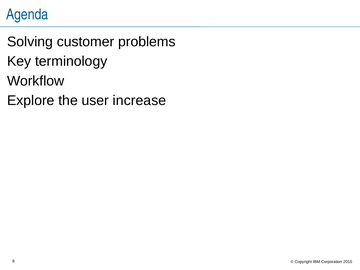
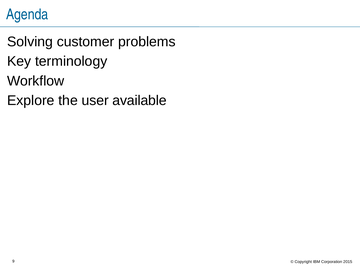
increase: increase -> available (140, 101)
